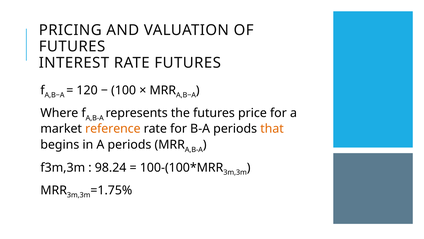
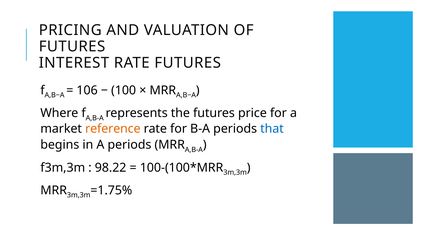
120: 120 -> 106 (87, 90)
that colour: orange -> blue (272, 128)
98.24: 98.24 -> 98.22 (111, 167)
